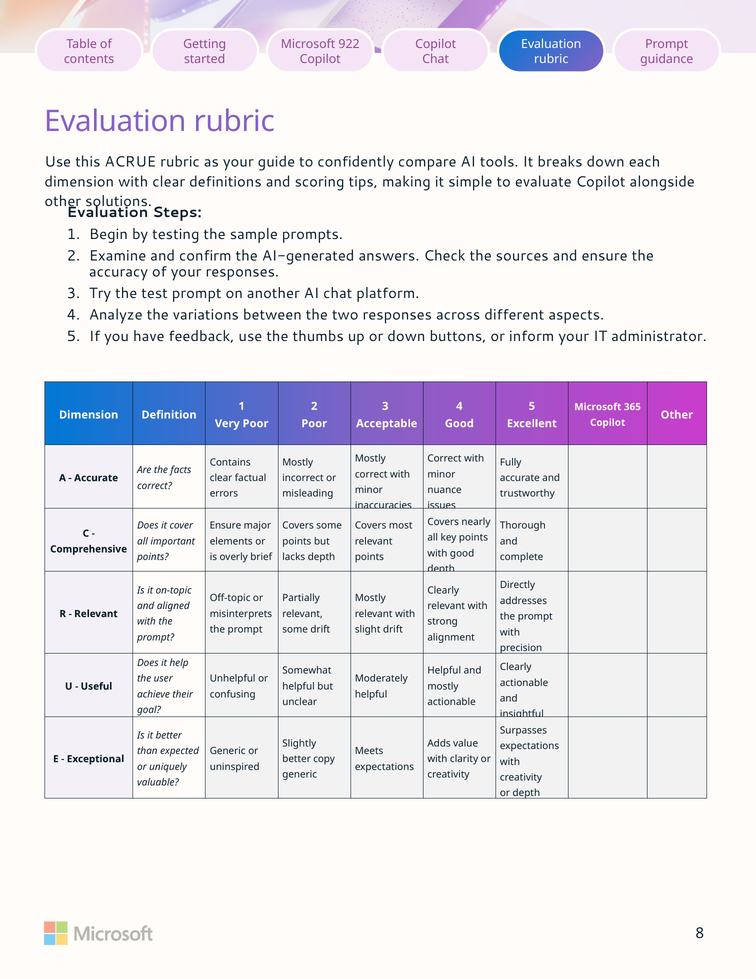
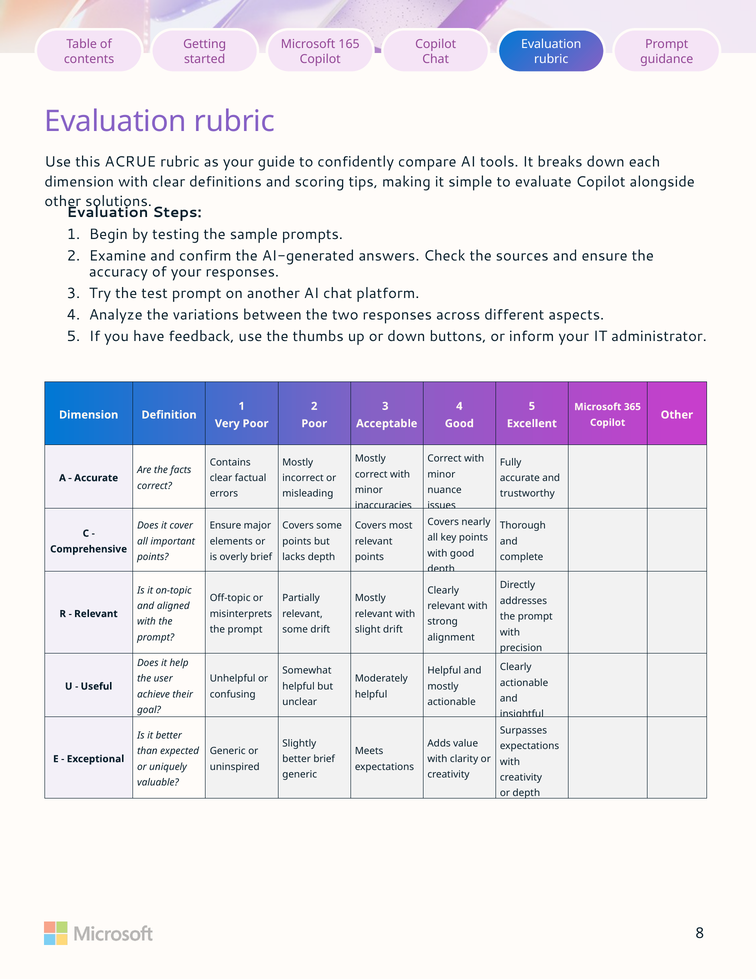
922: 922 -> 165 (349, 44)
better copy: copy -> brief (324, 758)
